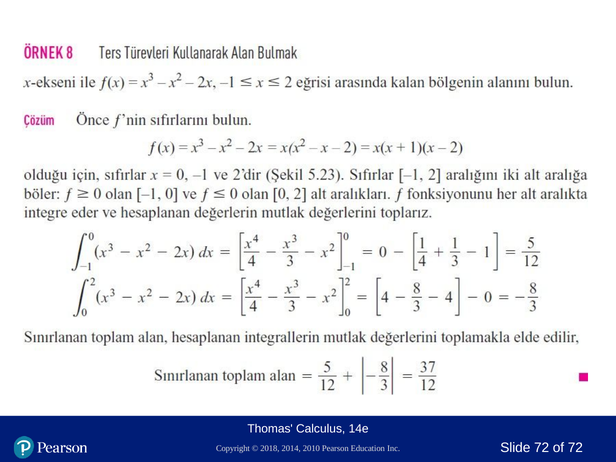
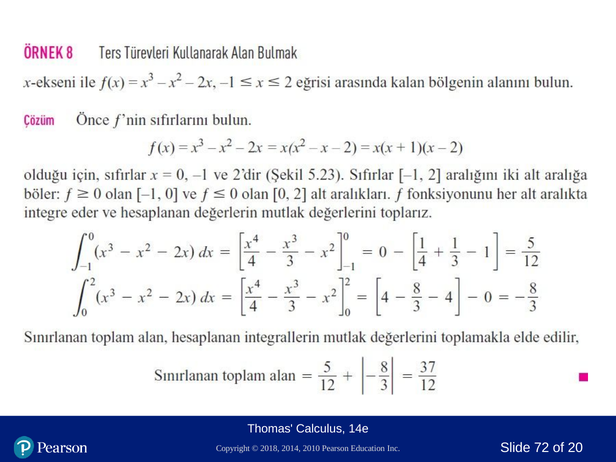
of 72: 72 -> 20 (575, 448)
